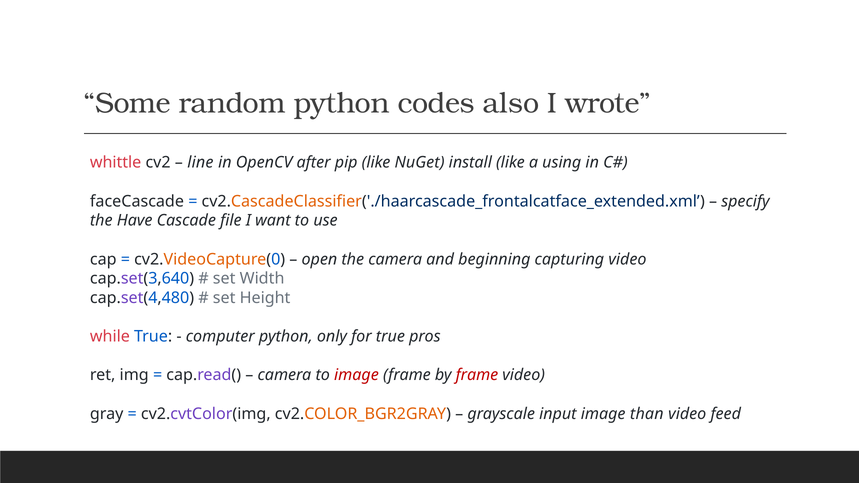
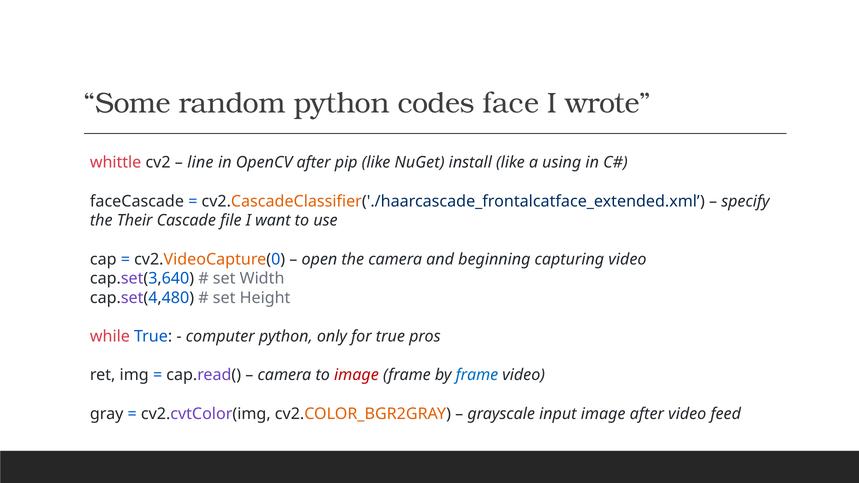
also: also -> face (511, 104)
Have: Have -> Their (135, 221)
frame colour: red -> blue (477, 375)
image than: than -> after (647, 414)
